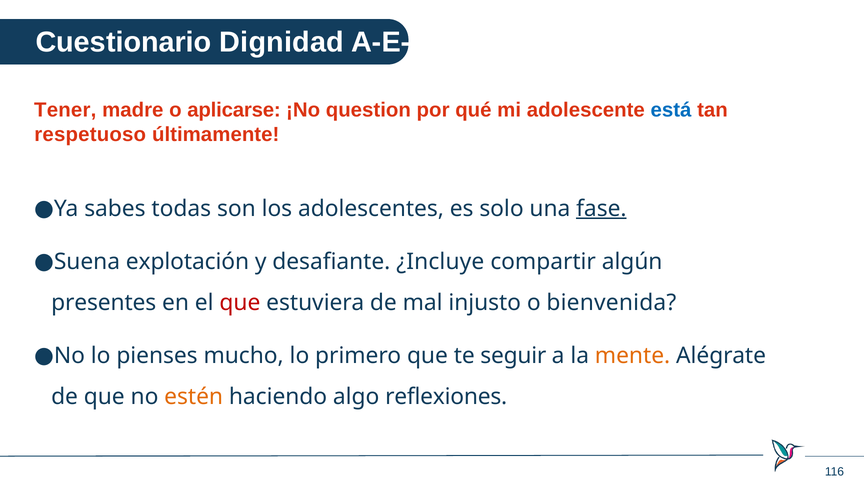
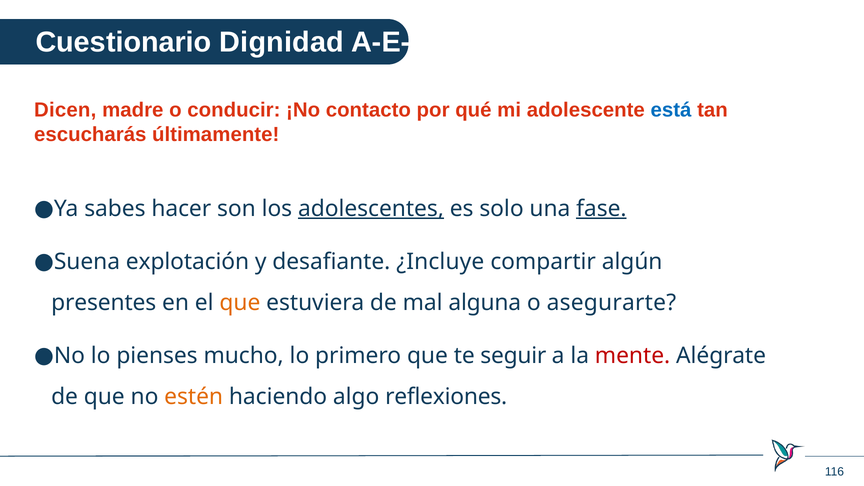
Tener: Tener -> Dicen (65, 110)
aplicarse: aplicarse -> conducir (234, 110)
question: question -> contacto (368, 110)
respetuoso: respetuoso -> escucharás (90, 134)
todas: todas -> hacer (181, 209)
adolescentes underline: none -> present (371, 209)
que colour: red -> orange (240, 303)
injusto: injusto -> alguna (485, 303)
bienvenida: bienvenida -> asegurarte (611, 303)
mente colour: orange -> red (633, 356)
